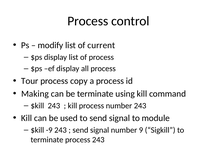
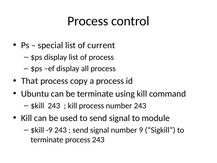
modify: modify -> special (50, 45)
Tour: Tour -> That (30, 81)
Making: Making -> Ubuntu (35, 94)
